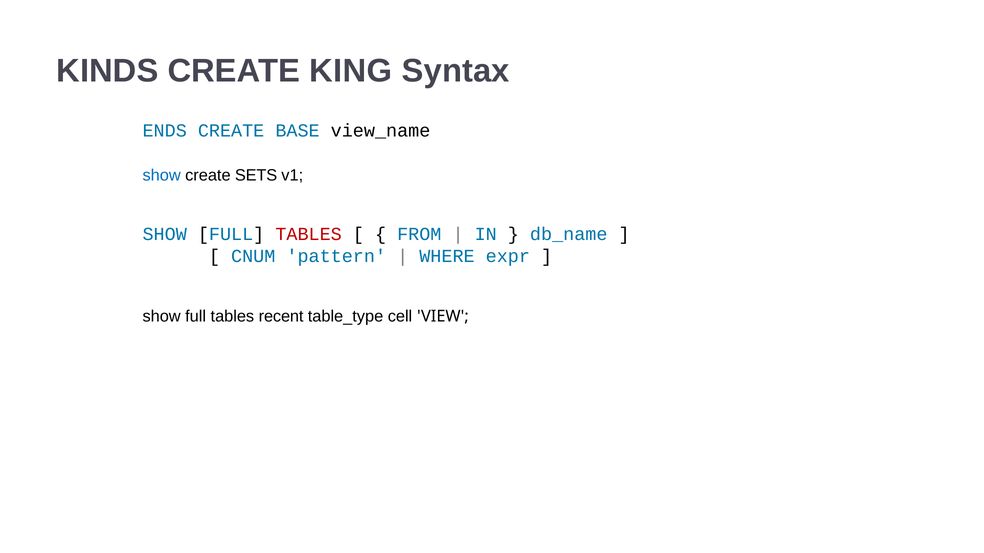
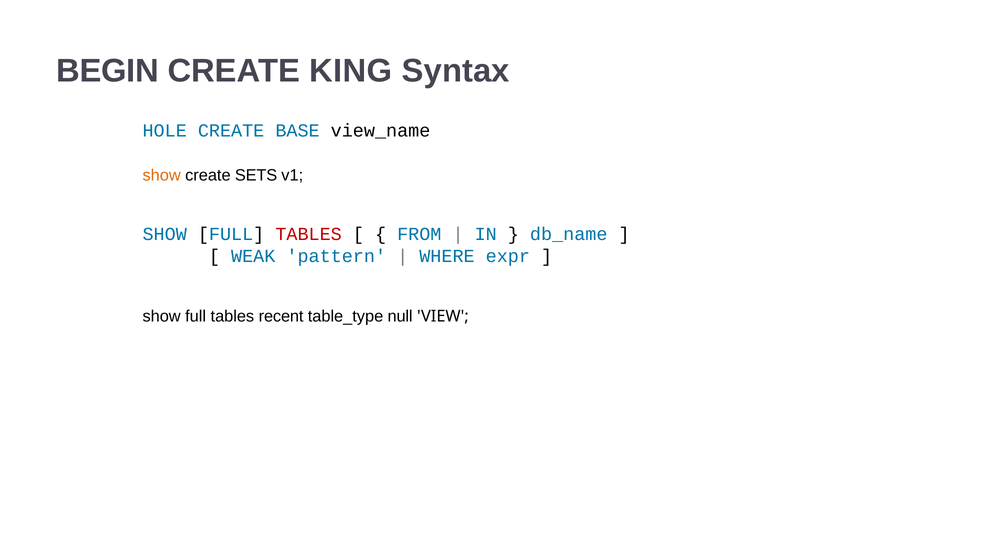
KINDS: KINDS -> BEGIN (108, 71)
ENDS: ENDS -> HOLE (165, 131)
show colour: blue -> orange (162, 175)
CNUM: CNUM -> WEAK (253, 257)
cell: cell -> null (400, 317)
